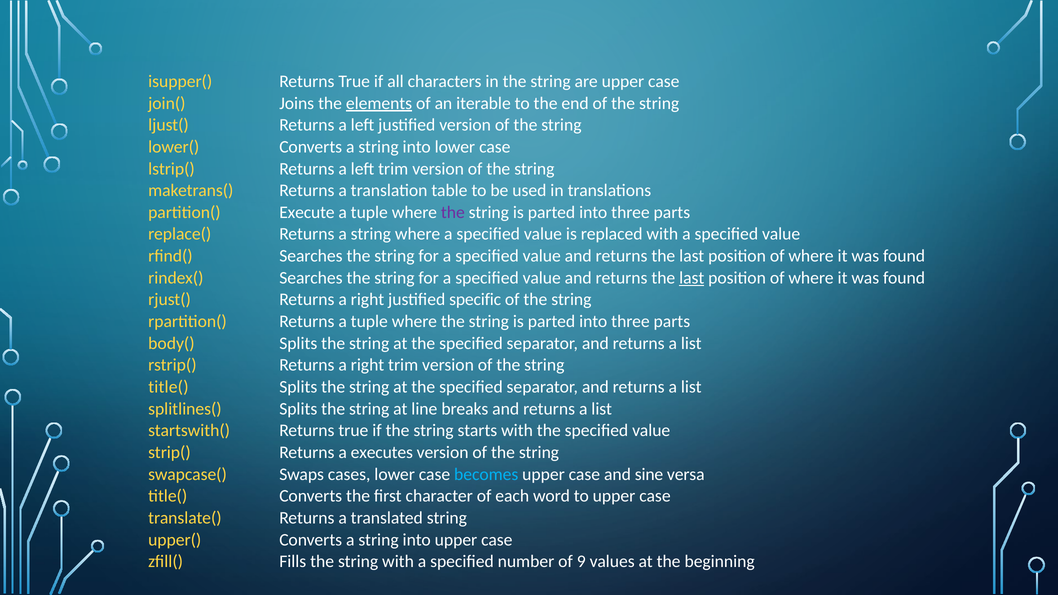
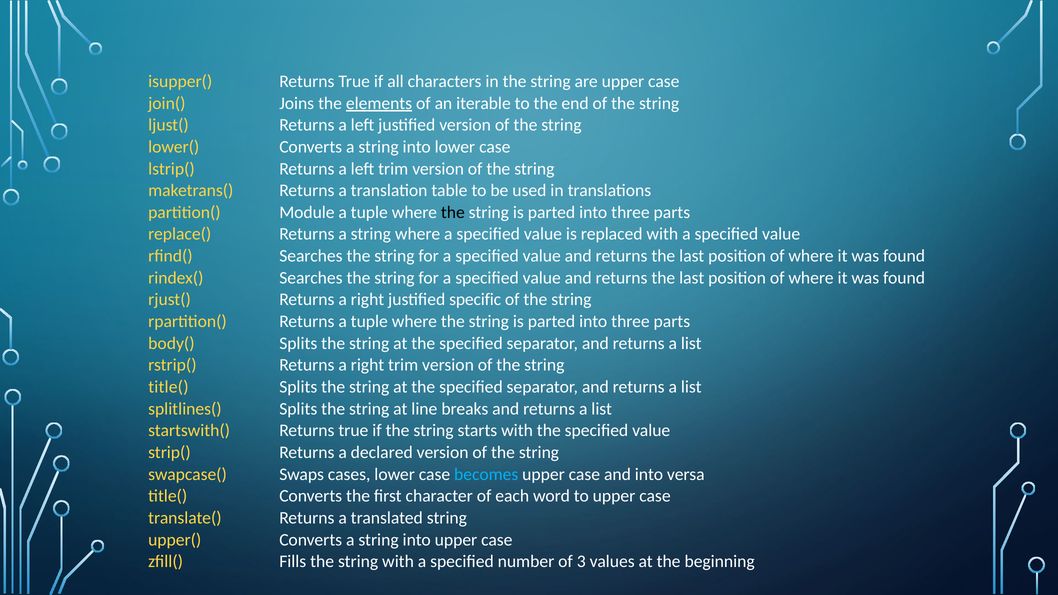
Execute: Execute -> Module (307, 212)
the colour: purple -> black (453, 212)
last underline: present -> none (692, 278)
executes: executes -> declared (382, 453)
and sine: sine -> into (649, 474)
9: 9 -> 3 (581, 562)
